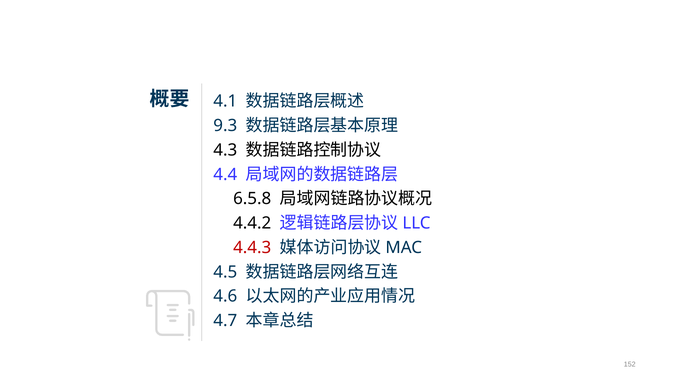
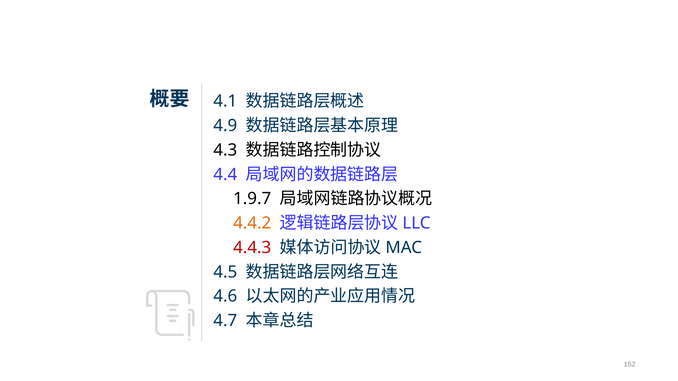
9.3: 9.3 -> 4.9 (225, 126)
6.5.8: 6.5.8 -> 1.9.7 (252, 199)
4.4.2 colour: black -> orange (252, 223)
